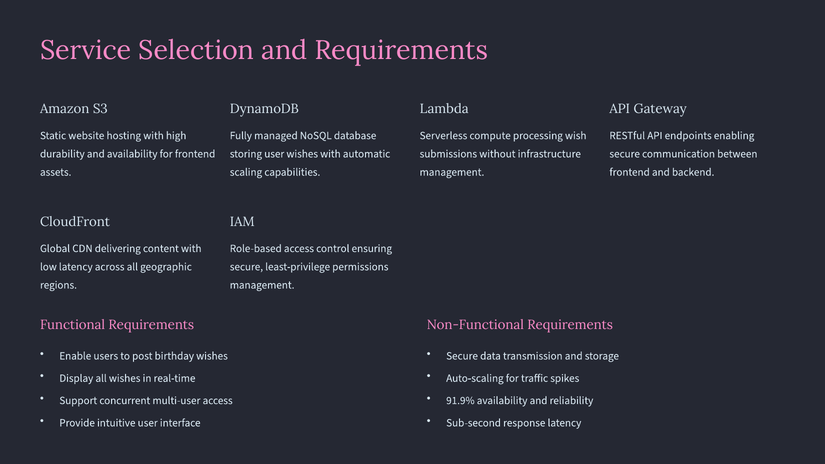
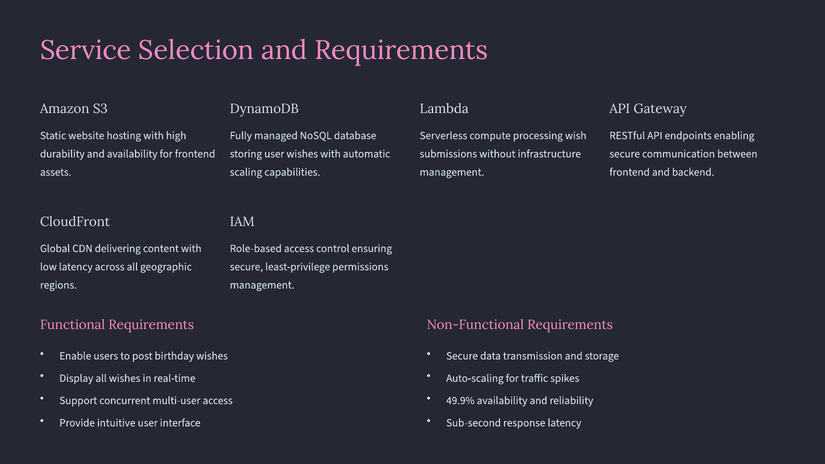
91.9%: 91.9% -> 49.9% (460, 400)
